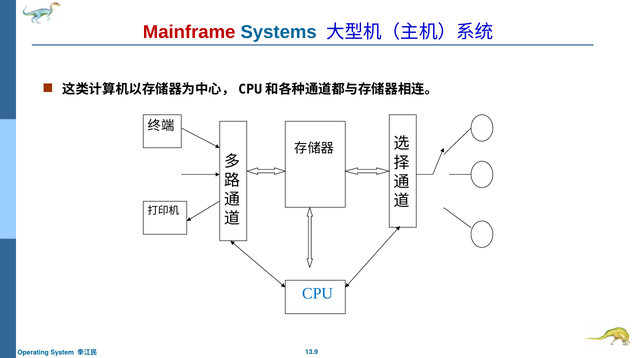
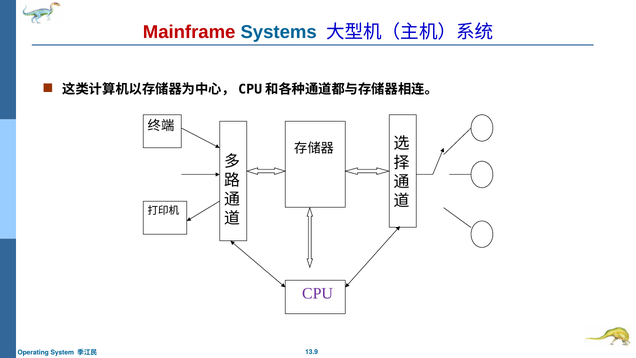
CPU colour: blue -> purple (318, 293)
